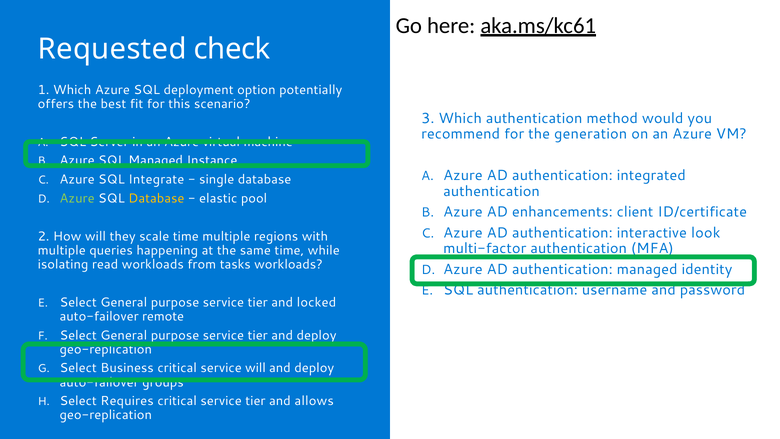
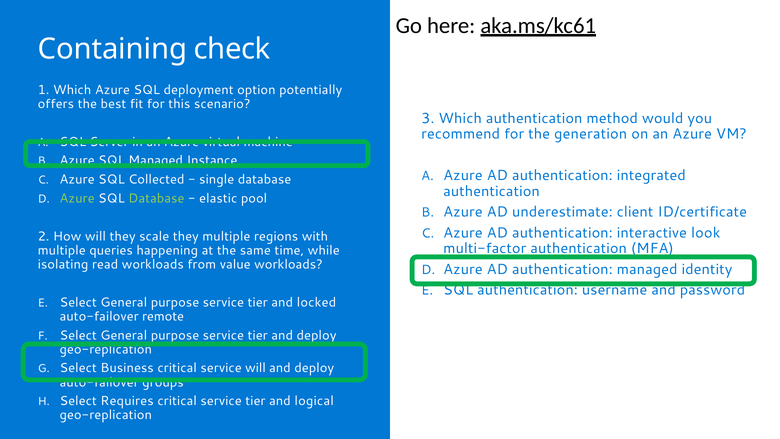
Requested: Requested -> Containing (112, 49)
Integrate: Integrate -> Collected (156, 180)
Database colour: yellow -> light green (156, 198)
enhancements: enhancements -> underestimate (562, 212)
scale time: time -> they (186, 236)
tasks: tasks -> value (235, 264)
allows: allows -> logical (314, 401)
